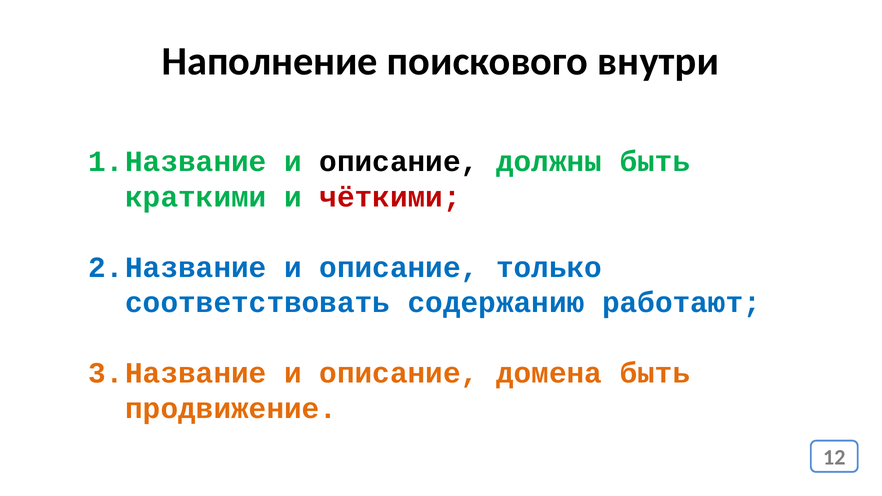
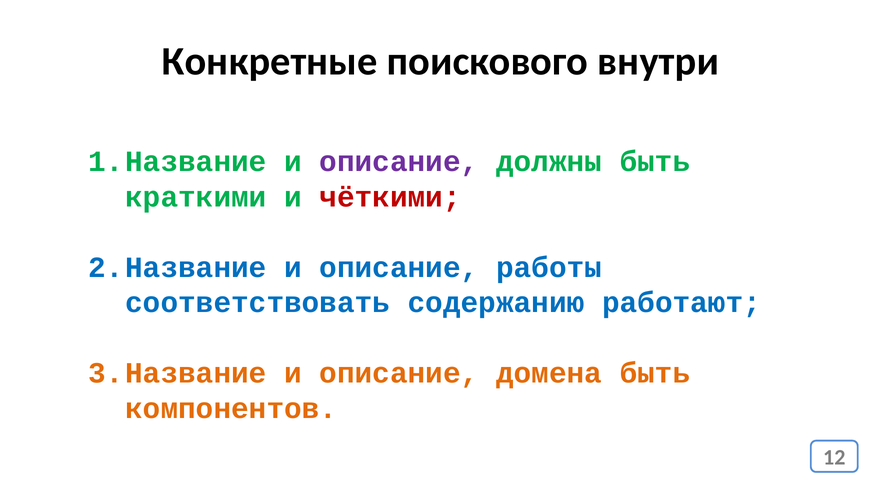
Наполнение: Наполнение -> Конкретные (270, 61)
описание colour: black -> purple (399, 162)
только: только -> работы (549, 267)
продвижение: продвижение -> компонентов (231, 409)
